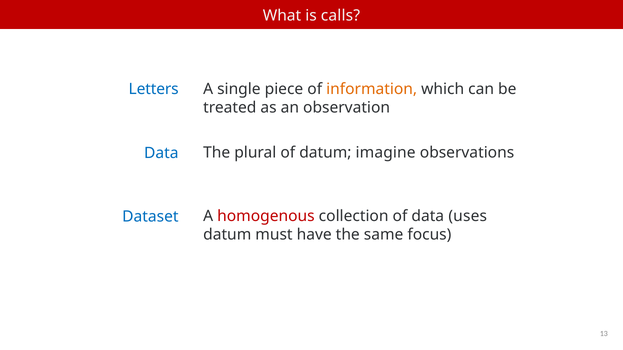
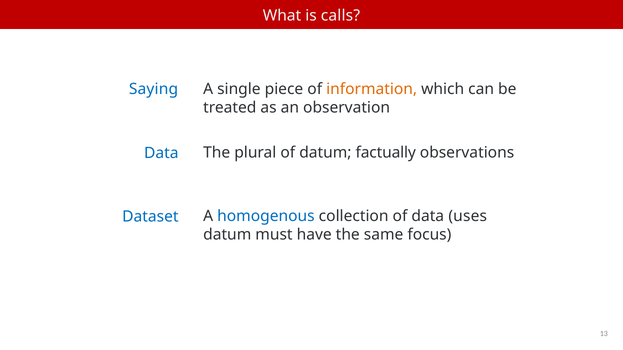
Letters: Letters -> Saying (154, 89)
imagine: imagine -> factually (386, 153)
homogenous colour: red -> blue (266, 216)
